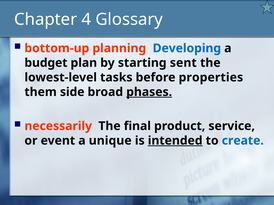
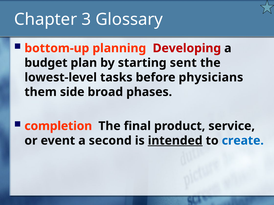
4: 4 -> 3 (86, 19)
Developing colour: blue -> red (187, 48)
properties: properties -> physicians (211, 78)
phases underline: present -> none (149, 92)
necessarily: necessarily -> completion (58, 126)
unique: unique -> second (110, 141)
